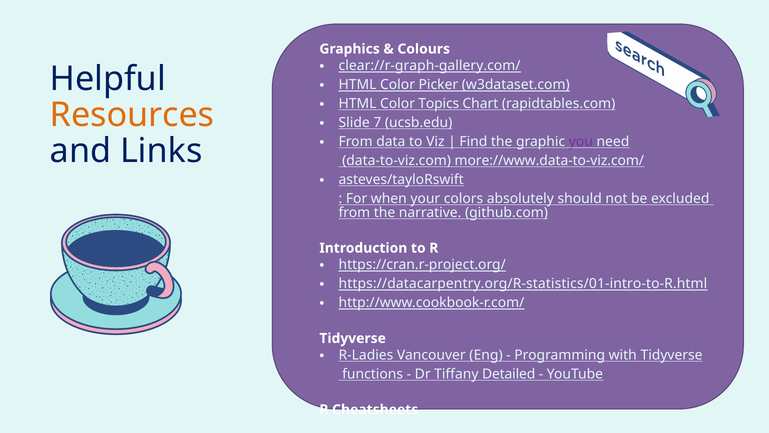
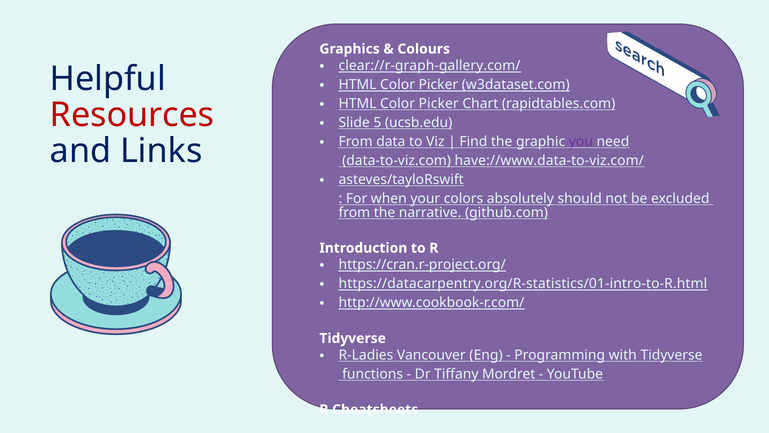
Topics: Topics -> Picker (439, 103)
Resources colour: orange -> red (132, 115)
7: 7 -> 5 (377, 122)
more://www.data-to-viz.com/: more://www.data-to-viz.com/ -> have://www.data-to-viz.com/ (549, 160)
Detailed: Detailed -> Mordret (509, 374)
